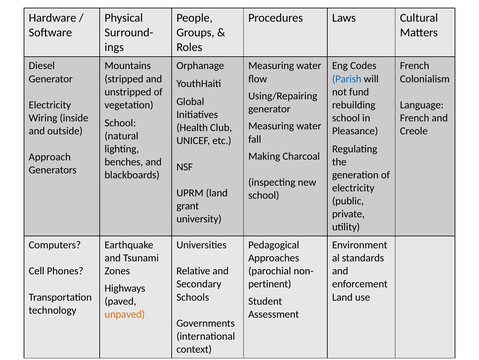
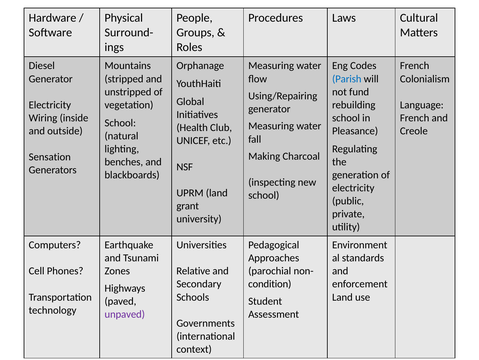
Approach: Approach -> Sensation (50, 157)
pertinent: pertinent -> condition (270, 284)
unpaved colour: orange -> purple (125, 314)
